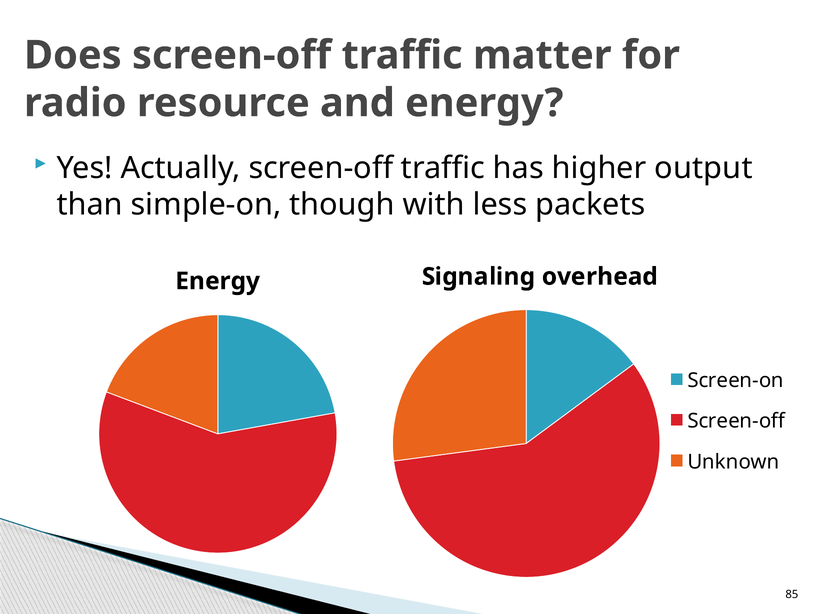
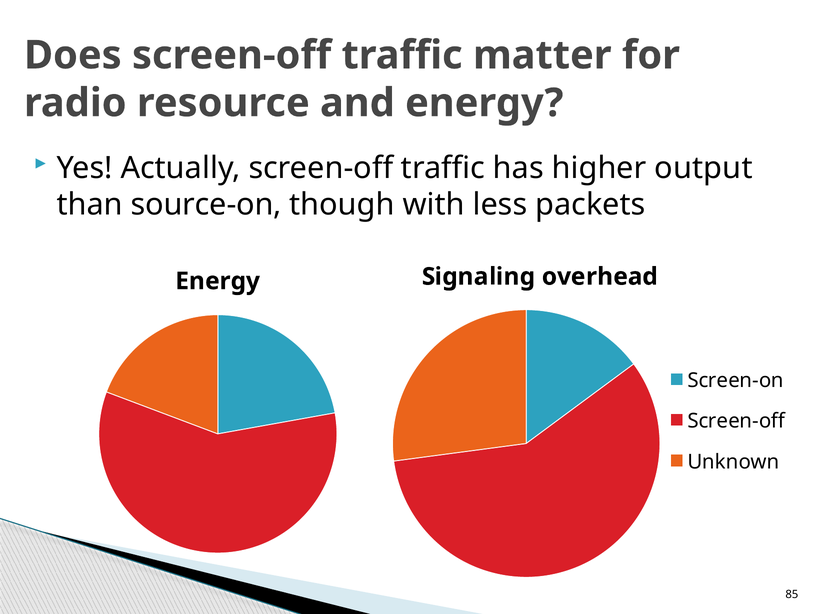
simple-on: simple-on -> source-on (206, 205)
